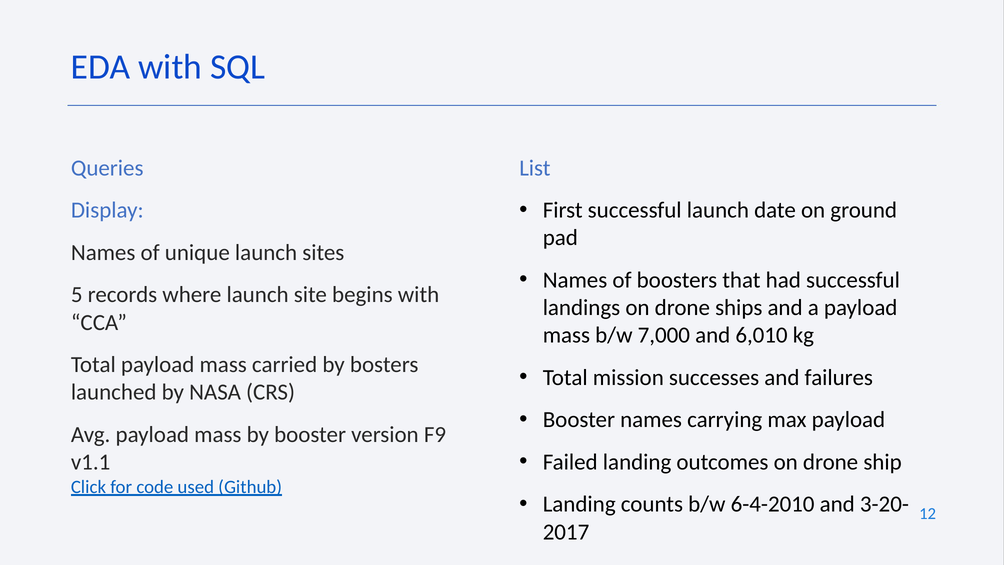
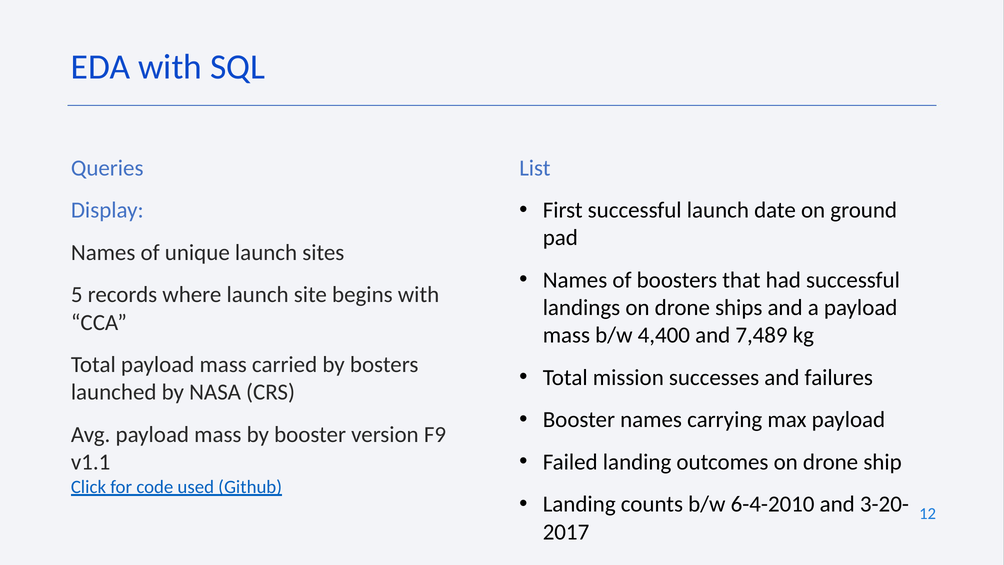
7,000: 7,000 -> 4,400 (664, 335)
6,010: 6,010 -> 7,489 (762, 335)
